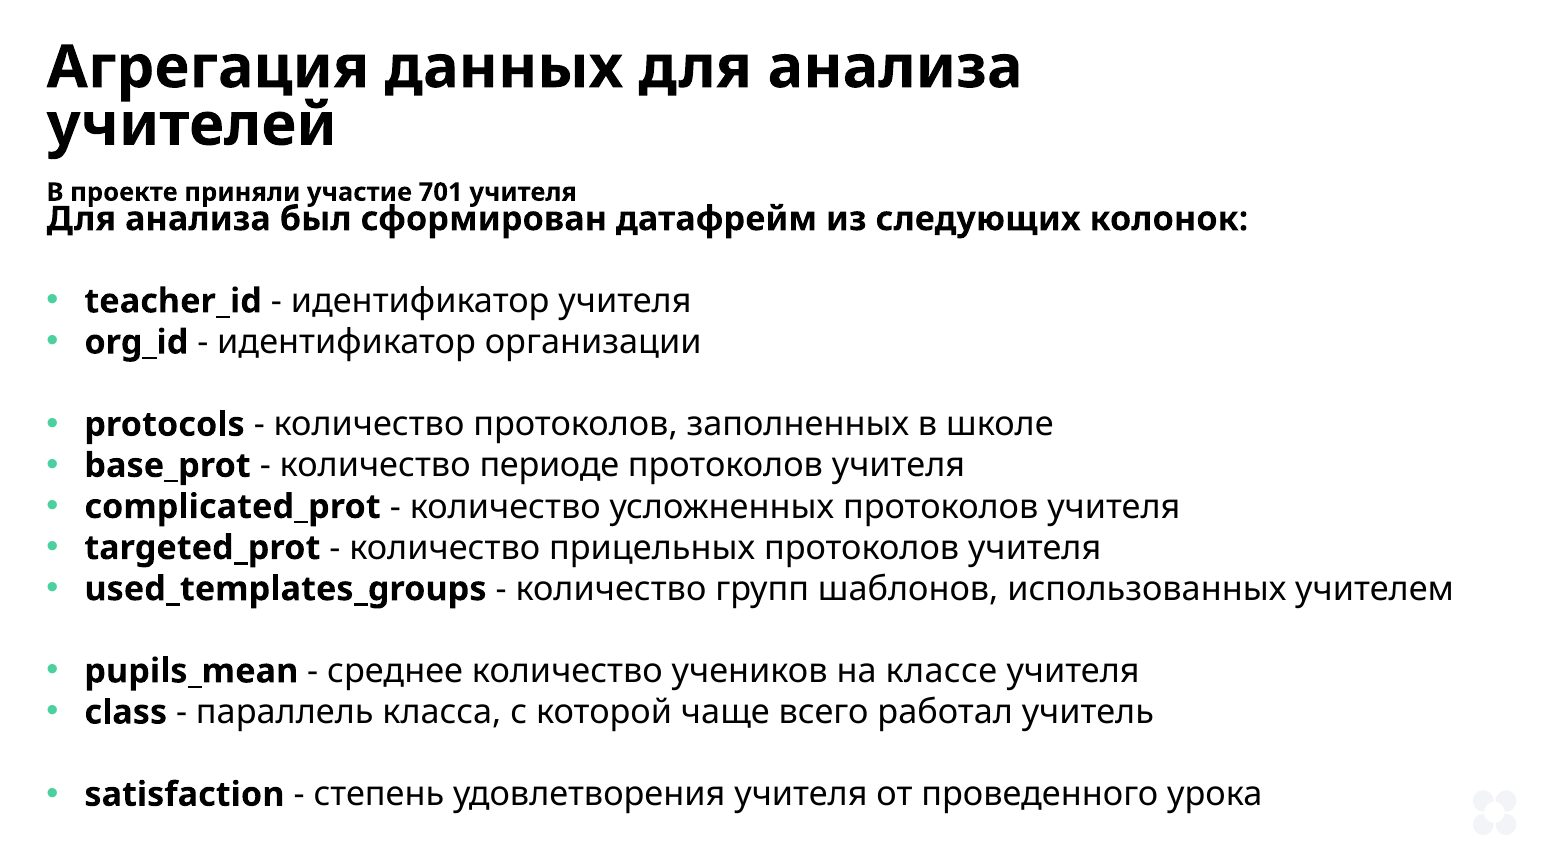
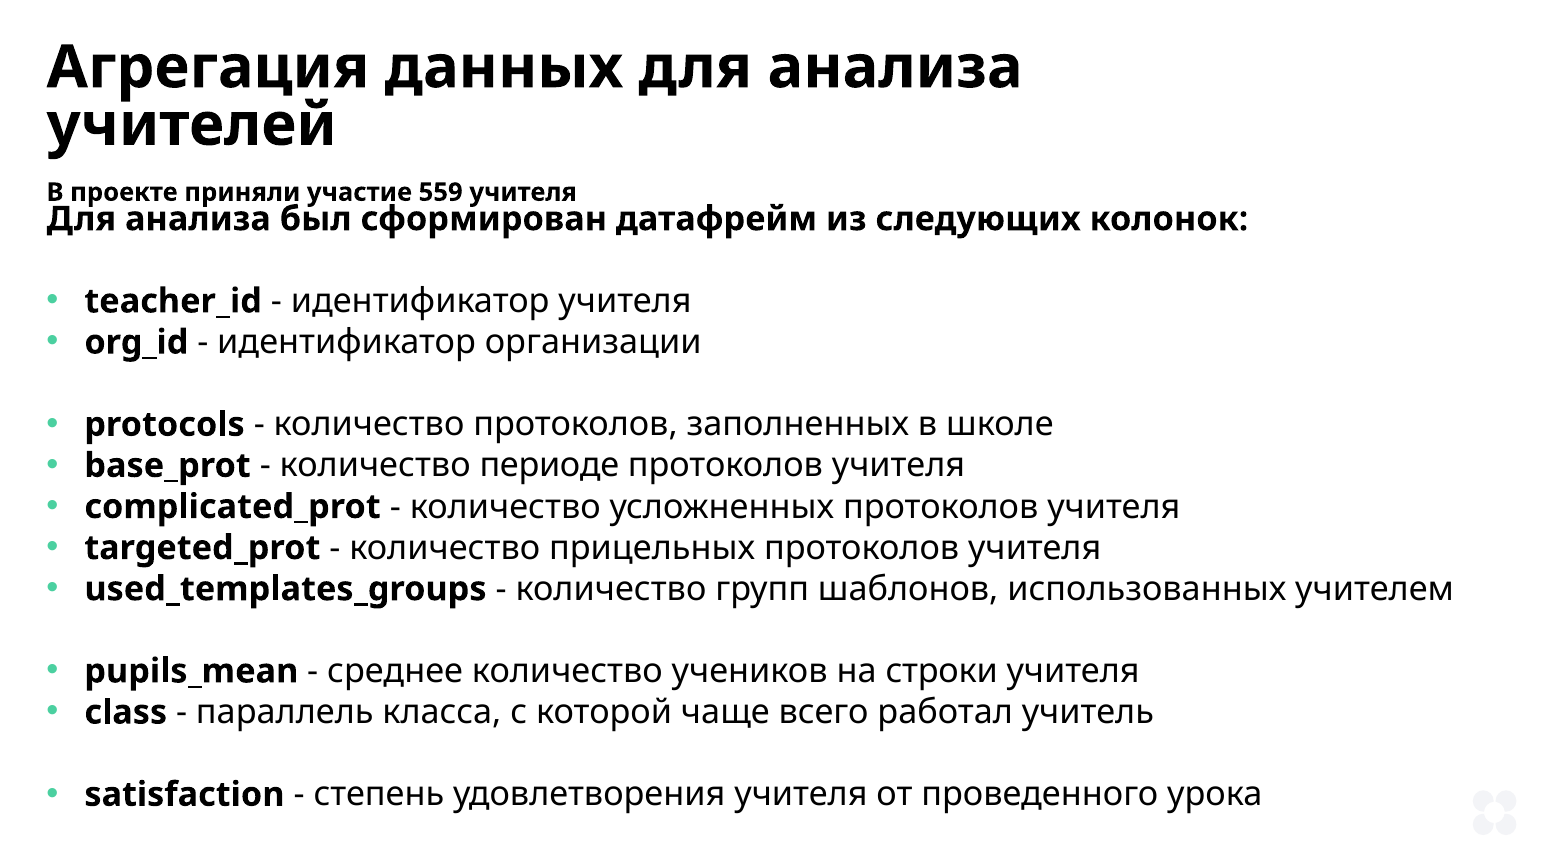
701: 701 -> 559 (441, 192)
классе: классе -> строки (942, 671)
